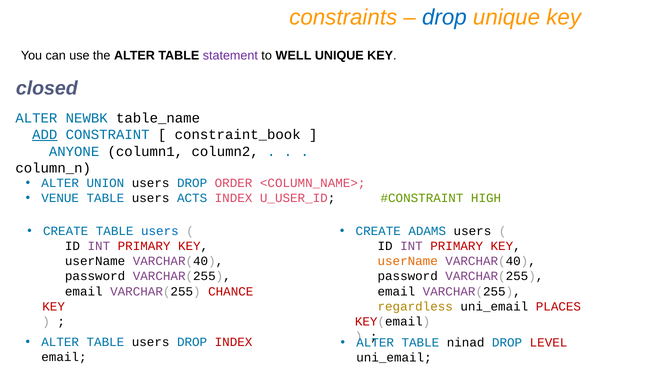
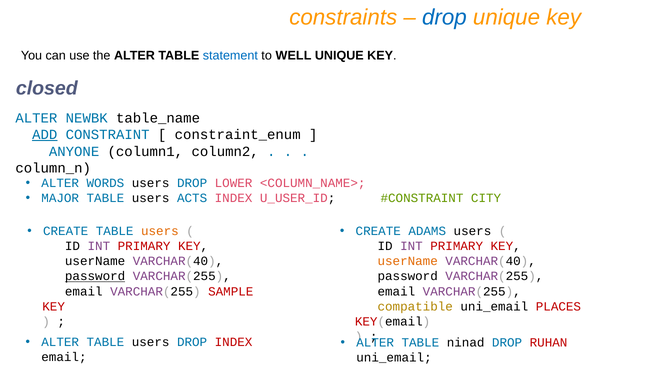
statement colour: purple -> blue (230, 56)
constraint_book: constraint_book -> constraint_enum (238, 135)
UNION: UNION -> WORDS (105, 183)
ORDER: ORDER -> LOWER (234, 183)
VENUE: VENUE -> MAJOR (60, 198)
HIGH: HIGH -> CITY (486, 198)
users colour: blue -> orange (160, 231)
password underline: none -> present (95, 276)
CHANCE: CHANCE -> SAMPLE (231, 291)
regardless: regardless -> compatible (415, 306)
LEVEL: LEVEL -> RUHAN (549, 343)
